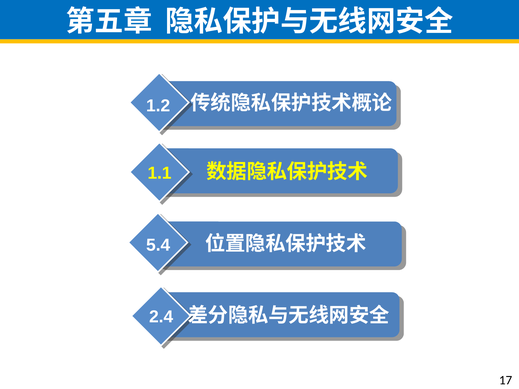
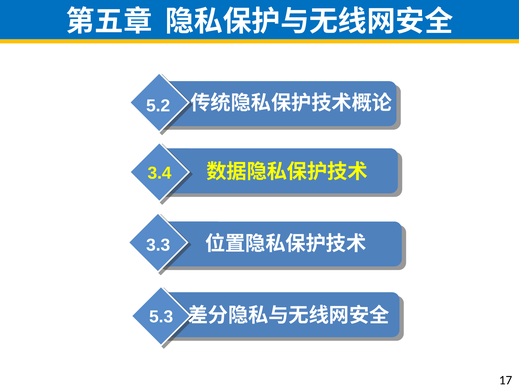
1.2: 1.2 -> 5.2 (158, 106)
1.1: 1.1 -> 3.4 (160, 173)
5.4: 5.4 -> 3.3 (158, 245)
2.4: 2.4 -> 5.3 (161, 317)
